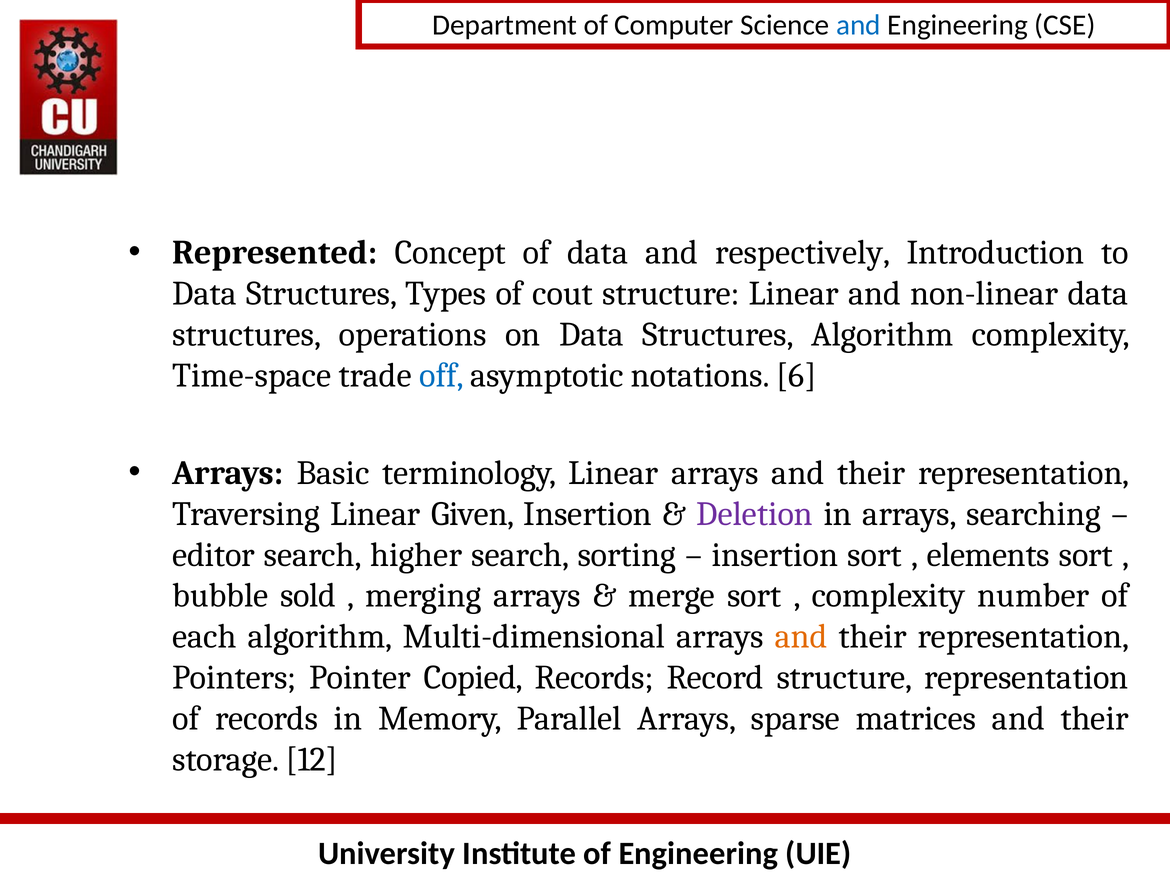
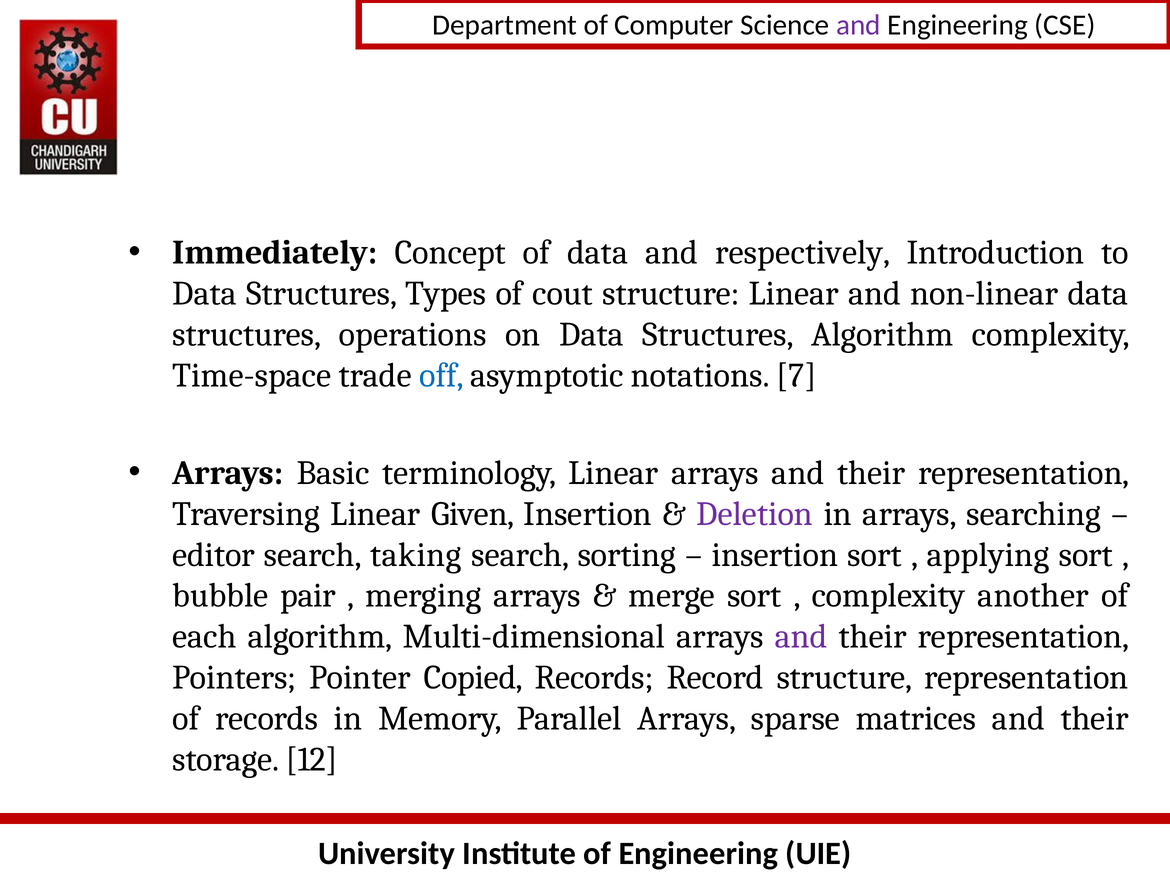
and colour: blue -> purple (859, 25)
Represented: Represented -> Immediately (275, 253)
6: 6 -> 7 (796, 376)
higher: higher -> taking (416, 555)
elements: elements -> applying (988, 555)
sold: sold -> pair (308, 596)
number: number -> another (1033, 596)
and colour: orange -> purple (801, 637)
